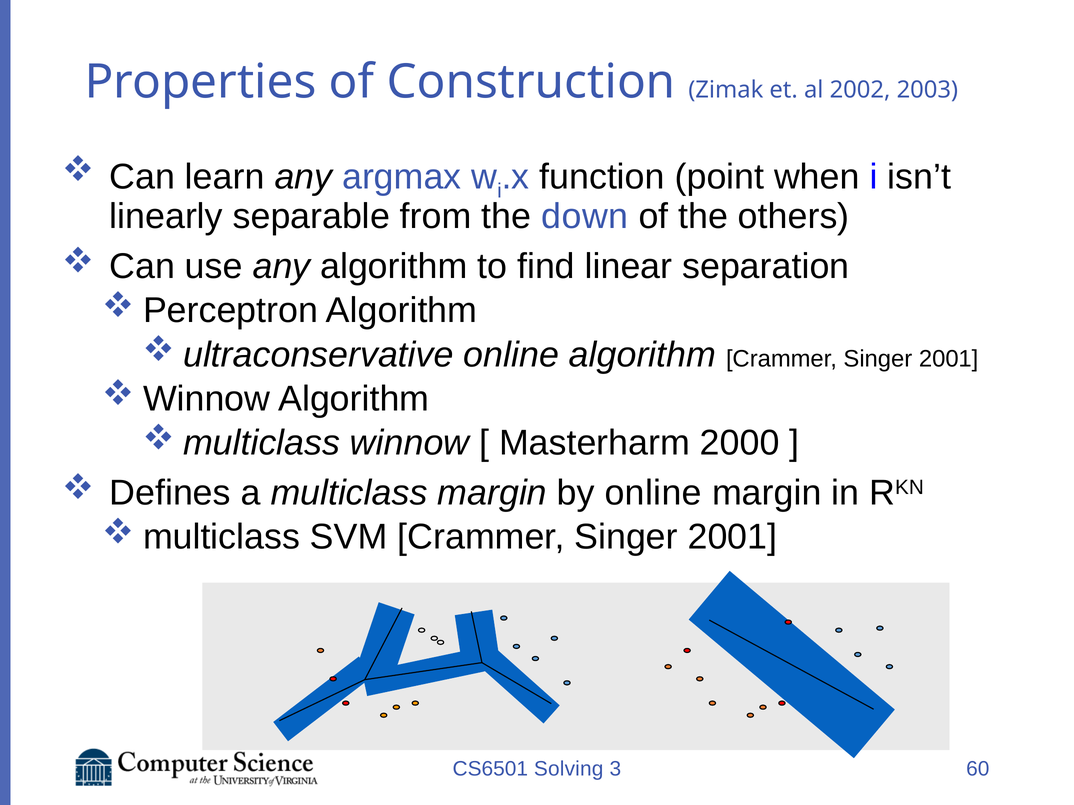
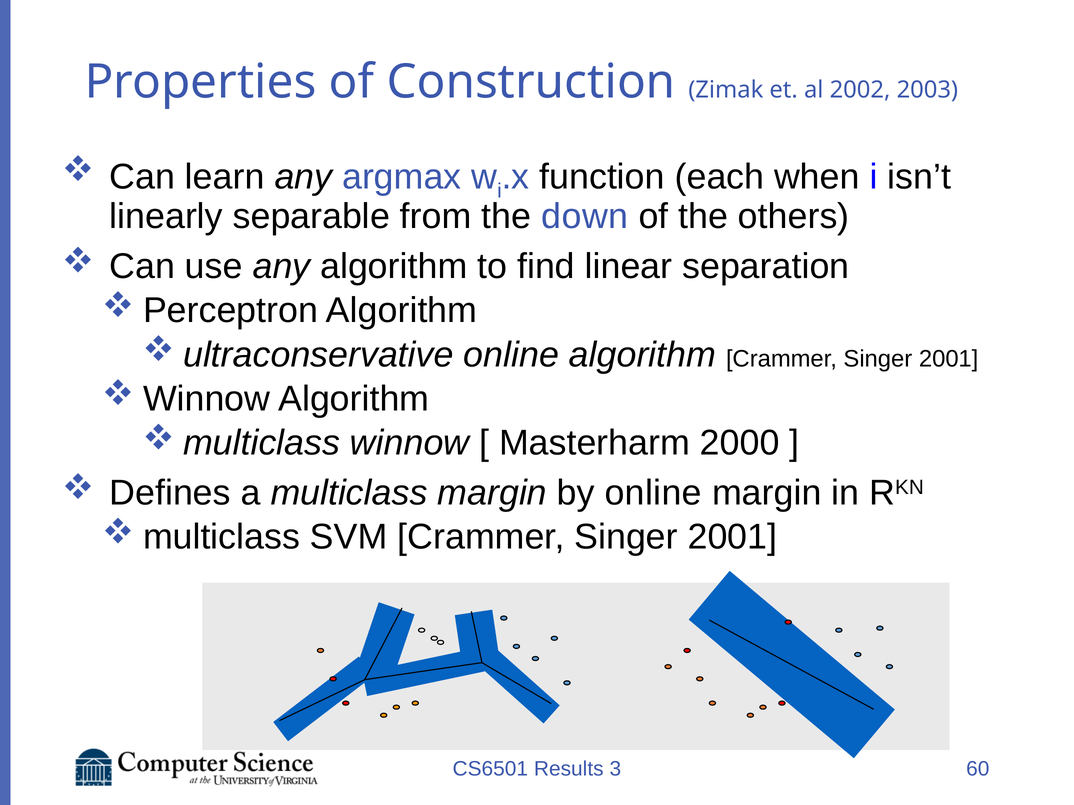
point: point -> each (719, 177)
Solving: Solving -> Results (569, 769)
